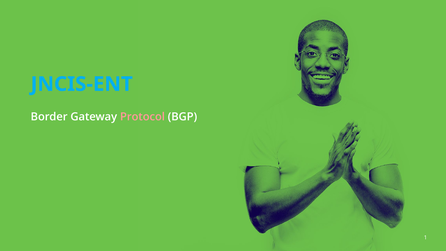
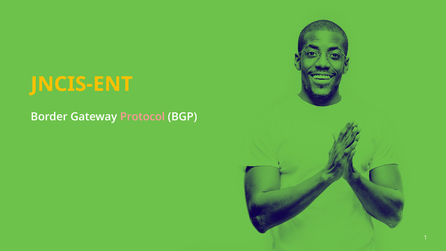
JNCIS-ENT colour: light blue -> yellow (82, 84)
